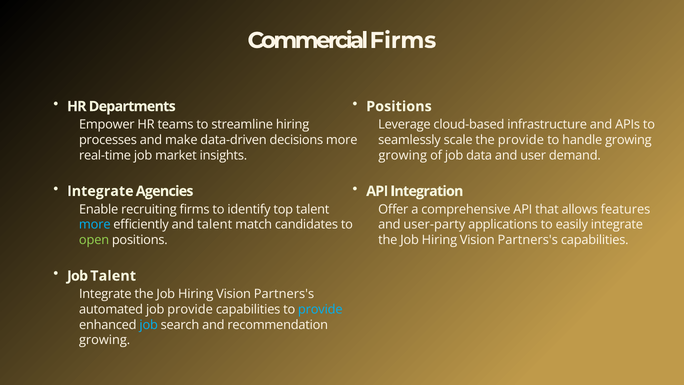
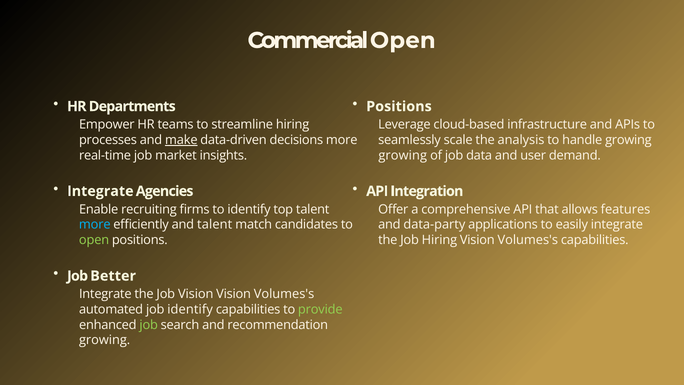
Commercial Firms: Firms -> Open (403, 40)
make underline: none -> present (181, 140)
the provide: provide -> analysis (521, 140)
user-party: user-party -> data-party (434, 225)
Partners's: Partners's -> Volumes's (528, 240)
Job Talent: Talent -> Better (113, 276)
Hiring: Hiring -> Vision (196, 294)
Partners's: Partners's -> Volumes's (284, 294)
job provide: provide -> identify (190, 309)
provide colour: light blue -> light green (320, 309)
job colour: light blue -> light green (149, 325)
